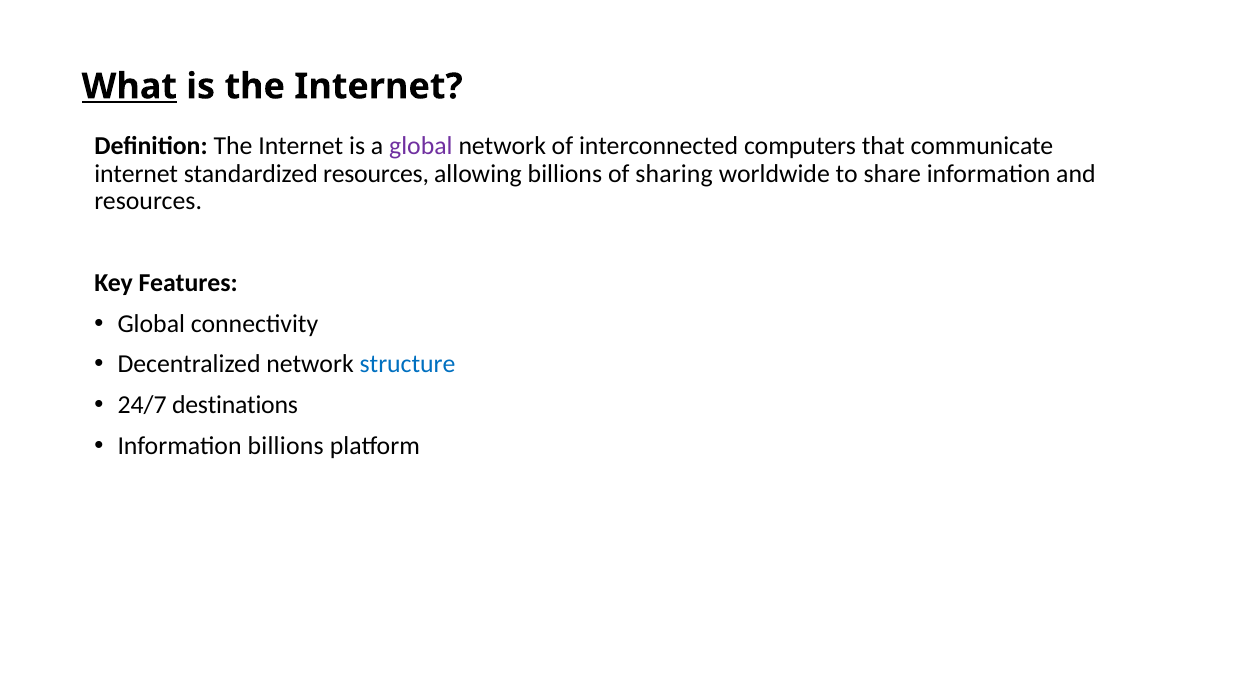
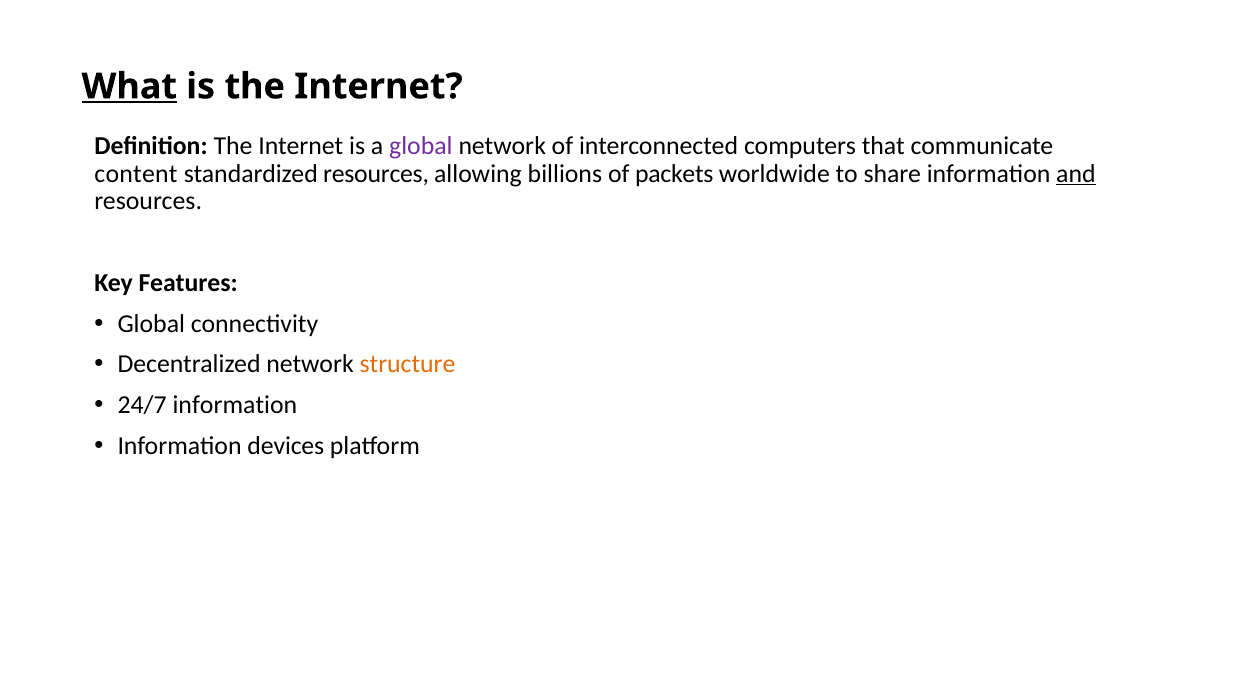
internet: internet -> content (136, 173)
sharing: sharing -> packets (674, 173)
and underline: none -> present (1076, 173)
structure colour: blue -> orange (408, 364)
24/7 destinations: destinations -> information (235, 405)
Information billions: billions -> devices (286, 446)
